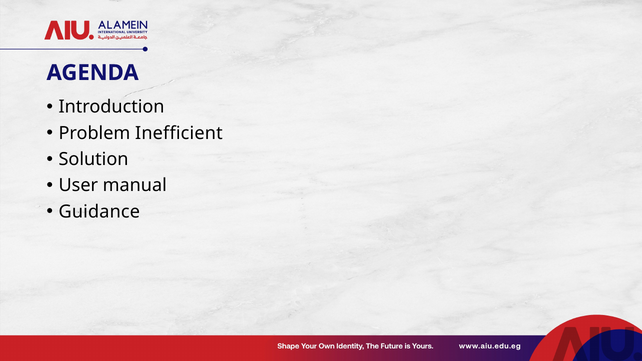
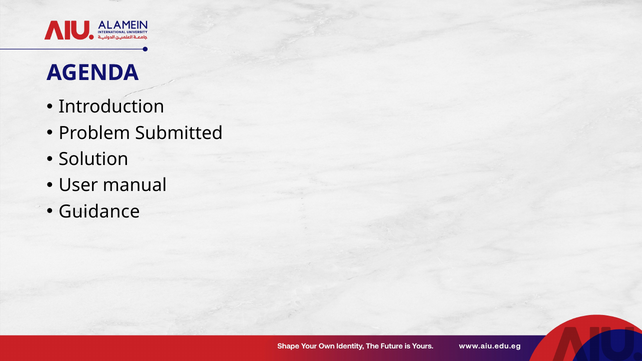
Inefficient: Inefficient -> Submitted (179, 133)
